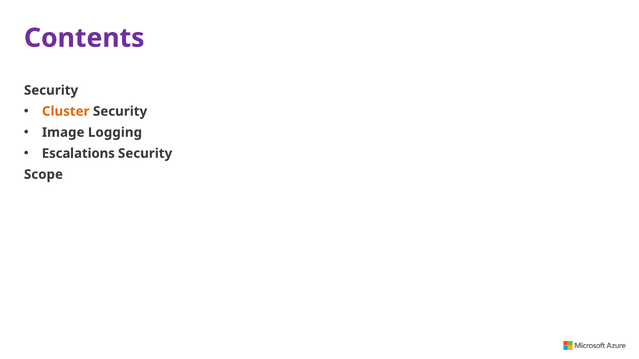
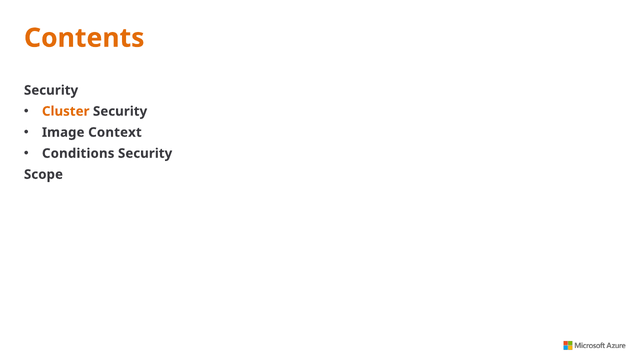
Contents colour: purple -> orange (84, 38)
Logging: Logging -> Context (115, 133)
Escalations: Escalations -> Conditions (78, 154)
